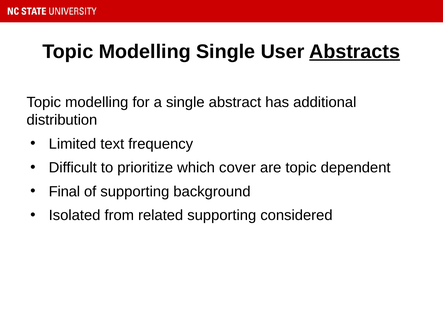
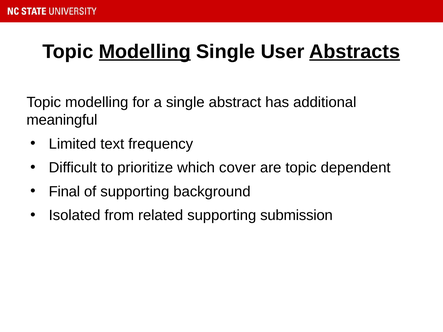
Modelling underline: none -> present (145, 52)
distribution: distribution -> meaningful (62, 120)
considered: considered -> submission (297, 216)
